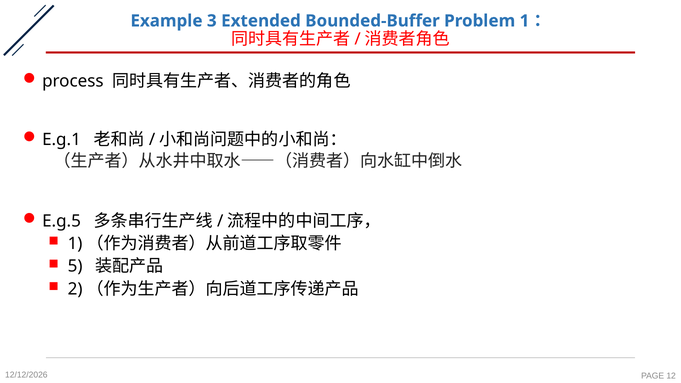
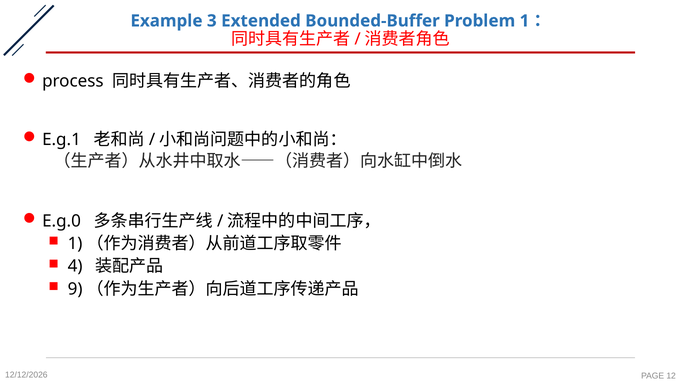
E.g.5: E.g.5 -> E.g.0 (62, 221)
5: 5 -> 4 (75, 266)
2: 2 -> 9 (75, 289)
